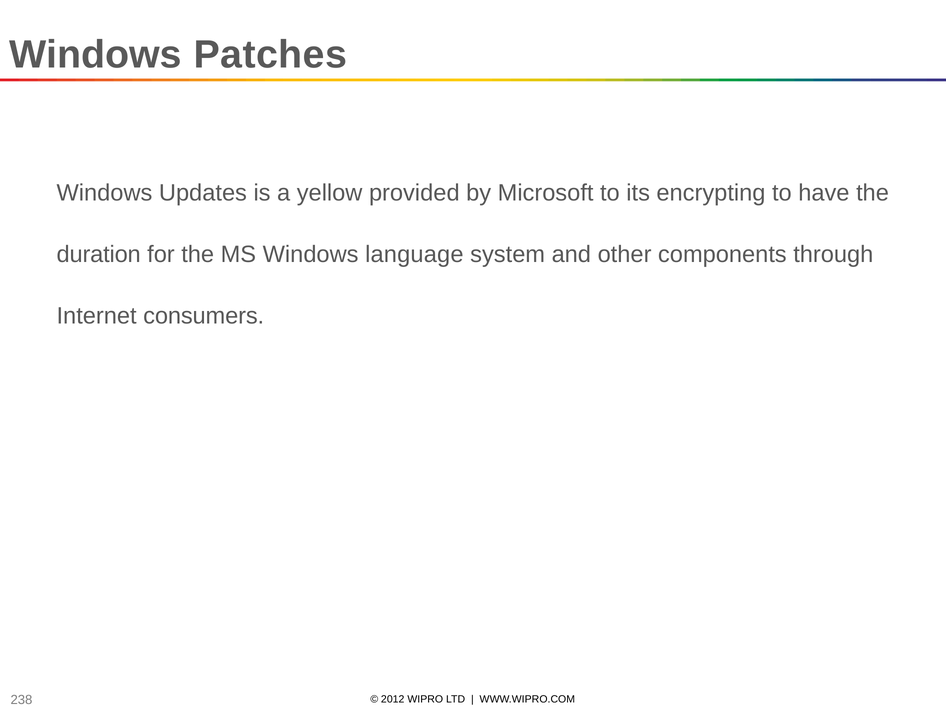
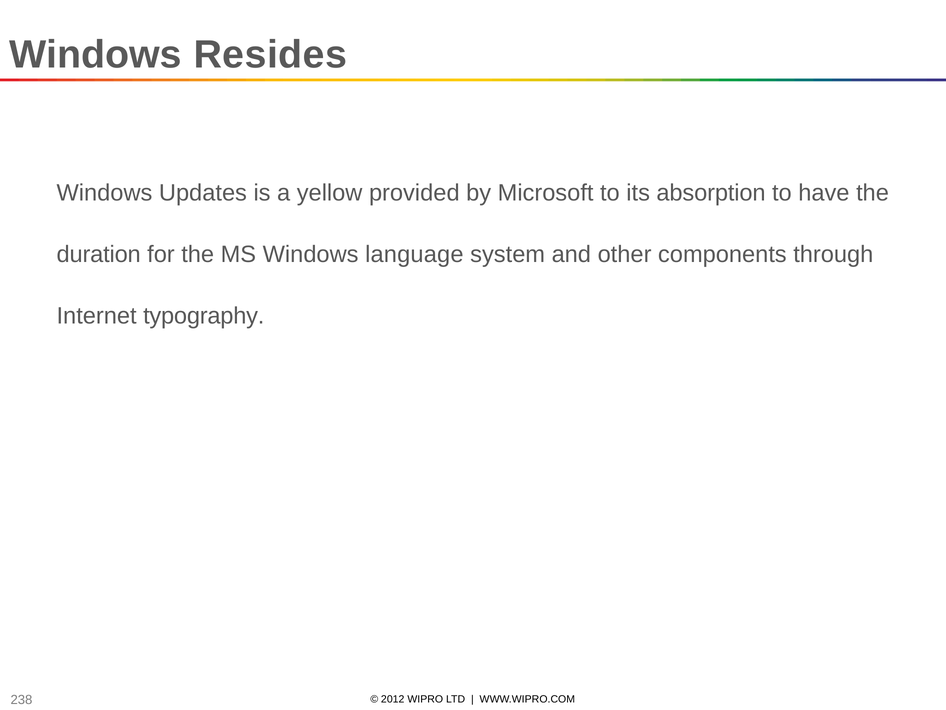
Patches: Patches -> Resides (270, 55)
encrypting: encrypting -> absorption (711, 193)
consumers: consumers -> typography (204, 316)
